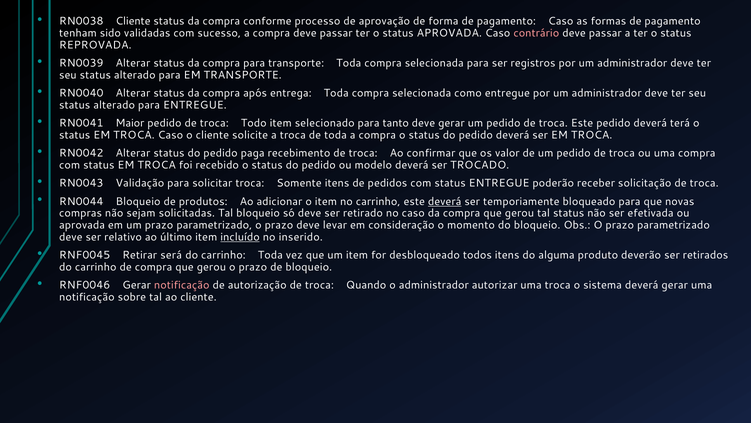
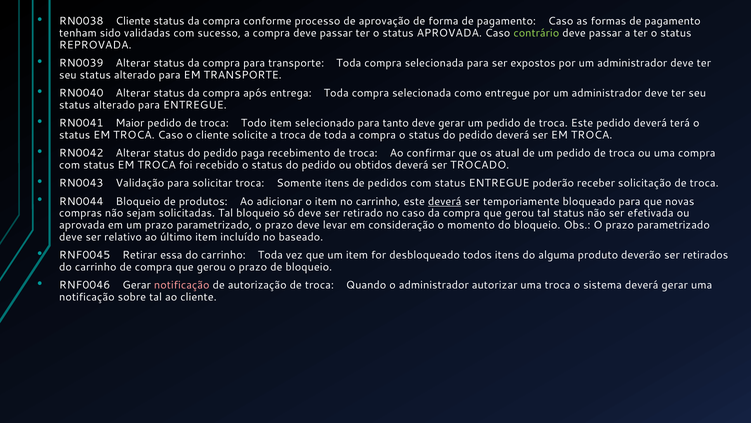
contrário colour: pink -> light green (536, 33)
registros: registros -> expostos (533, 63)
valor: valor -> atual (507, 153)
modelo: modelo -> obtidos (373, 165)
incluído underline: present -> none (240, 237)
inserido: inserido -> baseado (301, 237)
será: será -> essa (171, 255)
